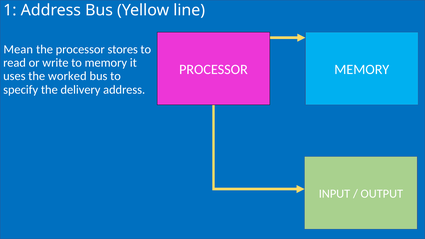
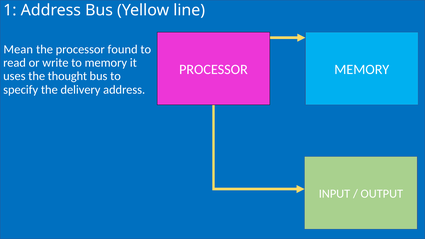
stores: stores -> found (123, 49)
worked: worked -> thought (67, 76)
